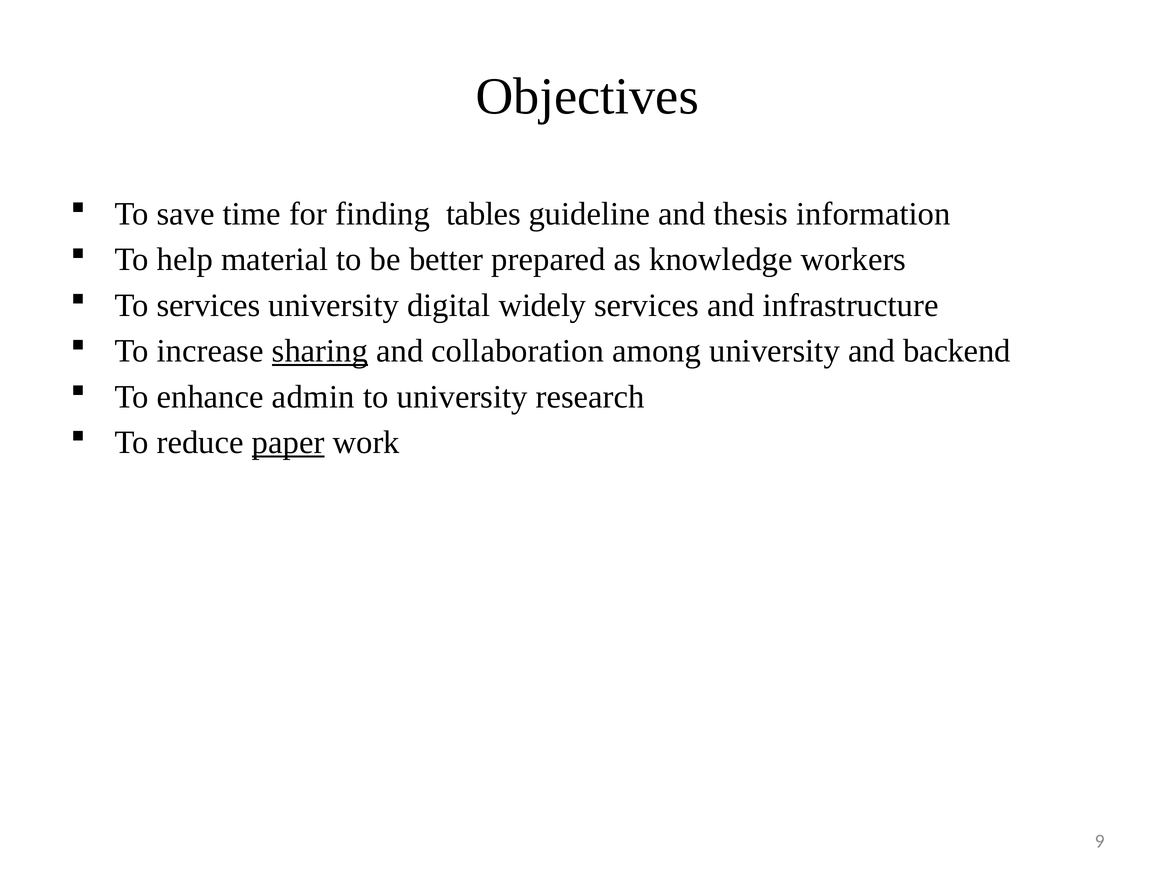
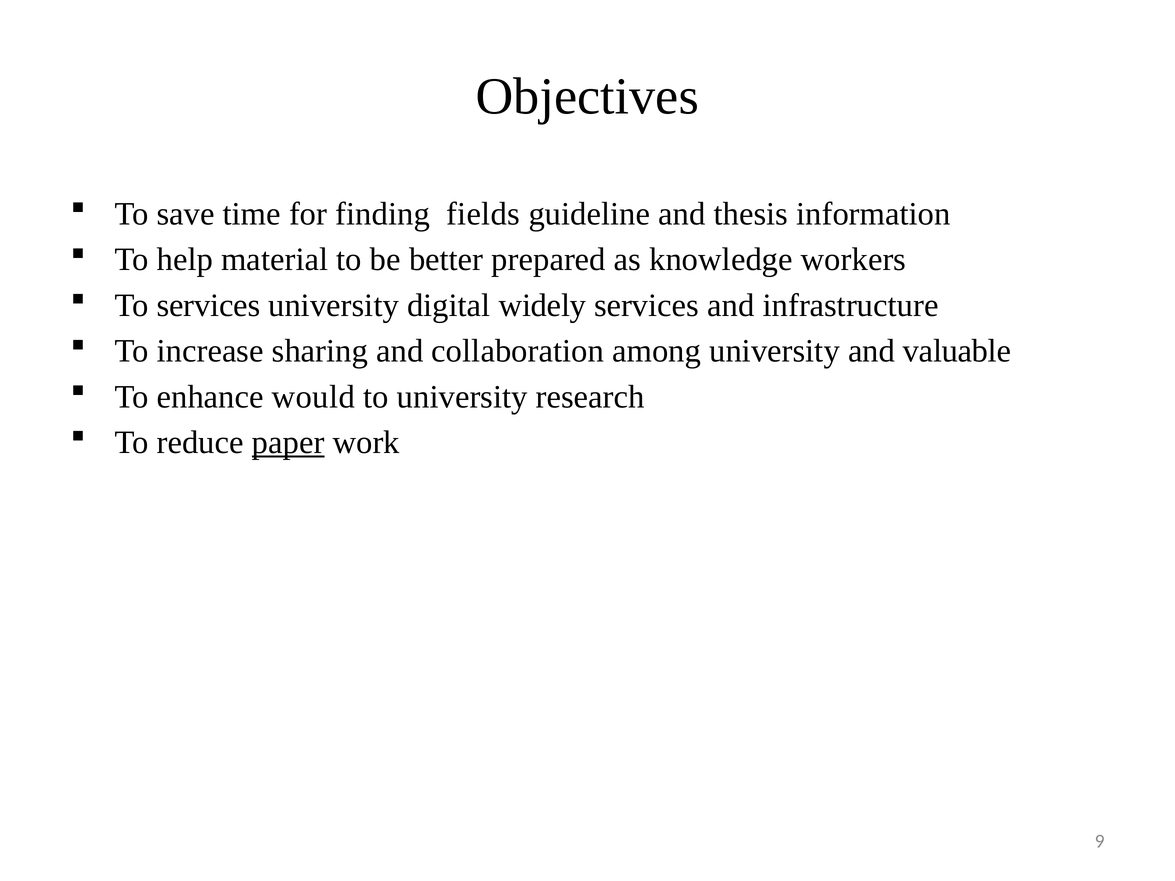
tables: tables -> fields (483, 214)
sharing underline: present -> none (320, 351)
backend: backend -> valuable (957, 351)
admin: admin -> would (313, 397)
